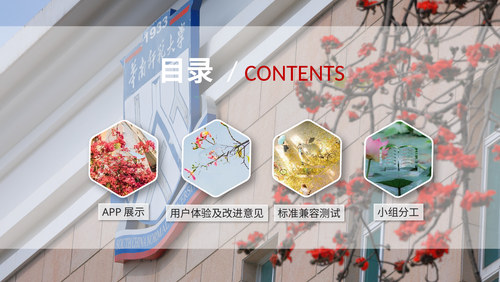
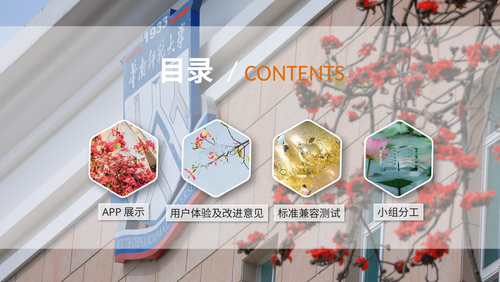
CONTENTS colour: red -> orange (295, 73)
